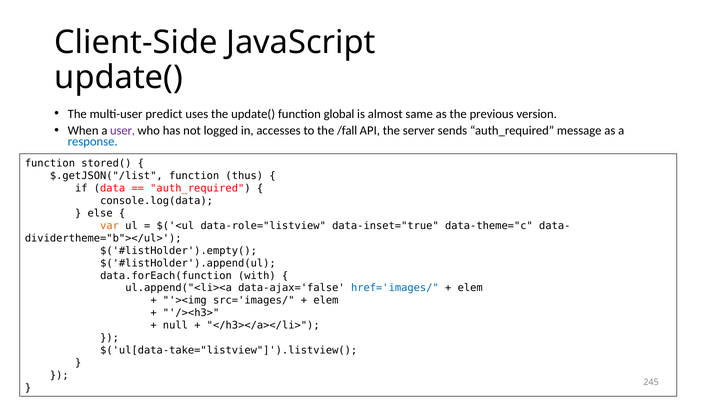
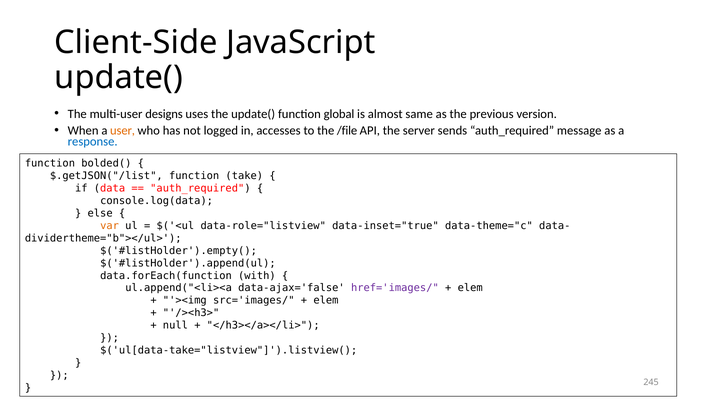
predict: predict -> designs (164, 114)
user colour: purple -> orange (123, 131)
/fall: /fall -> /file (347, 131)
stored(: stored( -> bolded( (106, 163)
thus: thus -> take (244, 176)
href='images/ colour: blue -> purple (395, 288)
